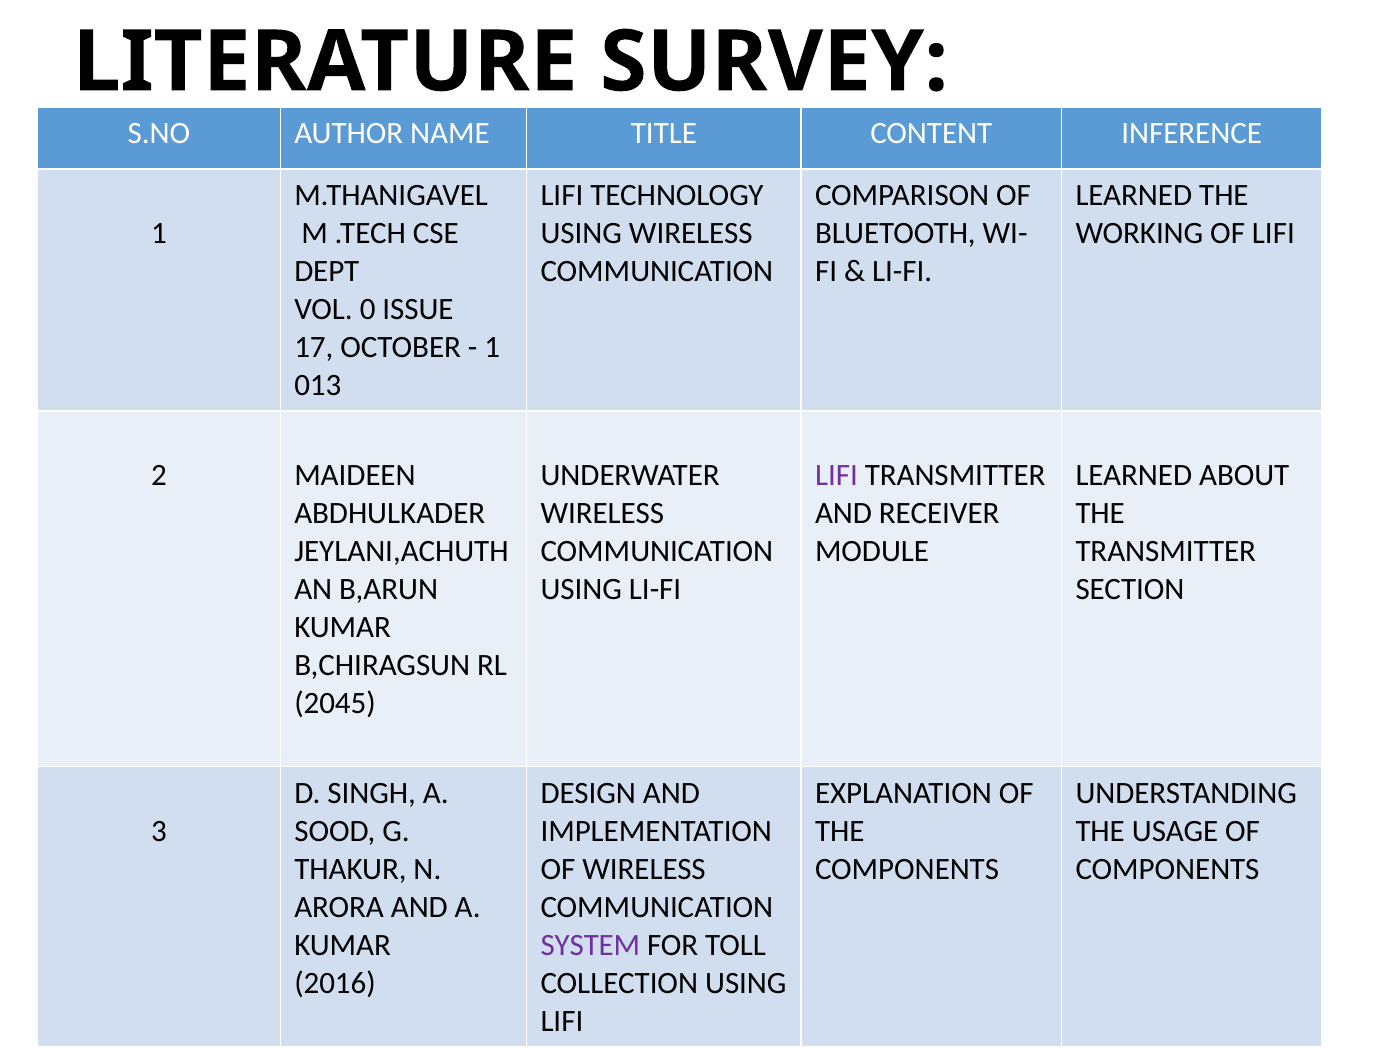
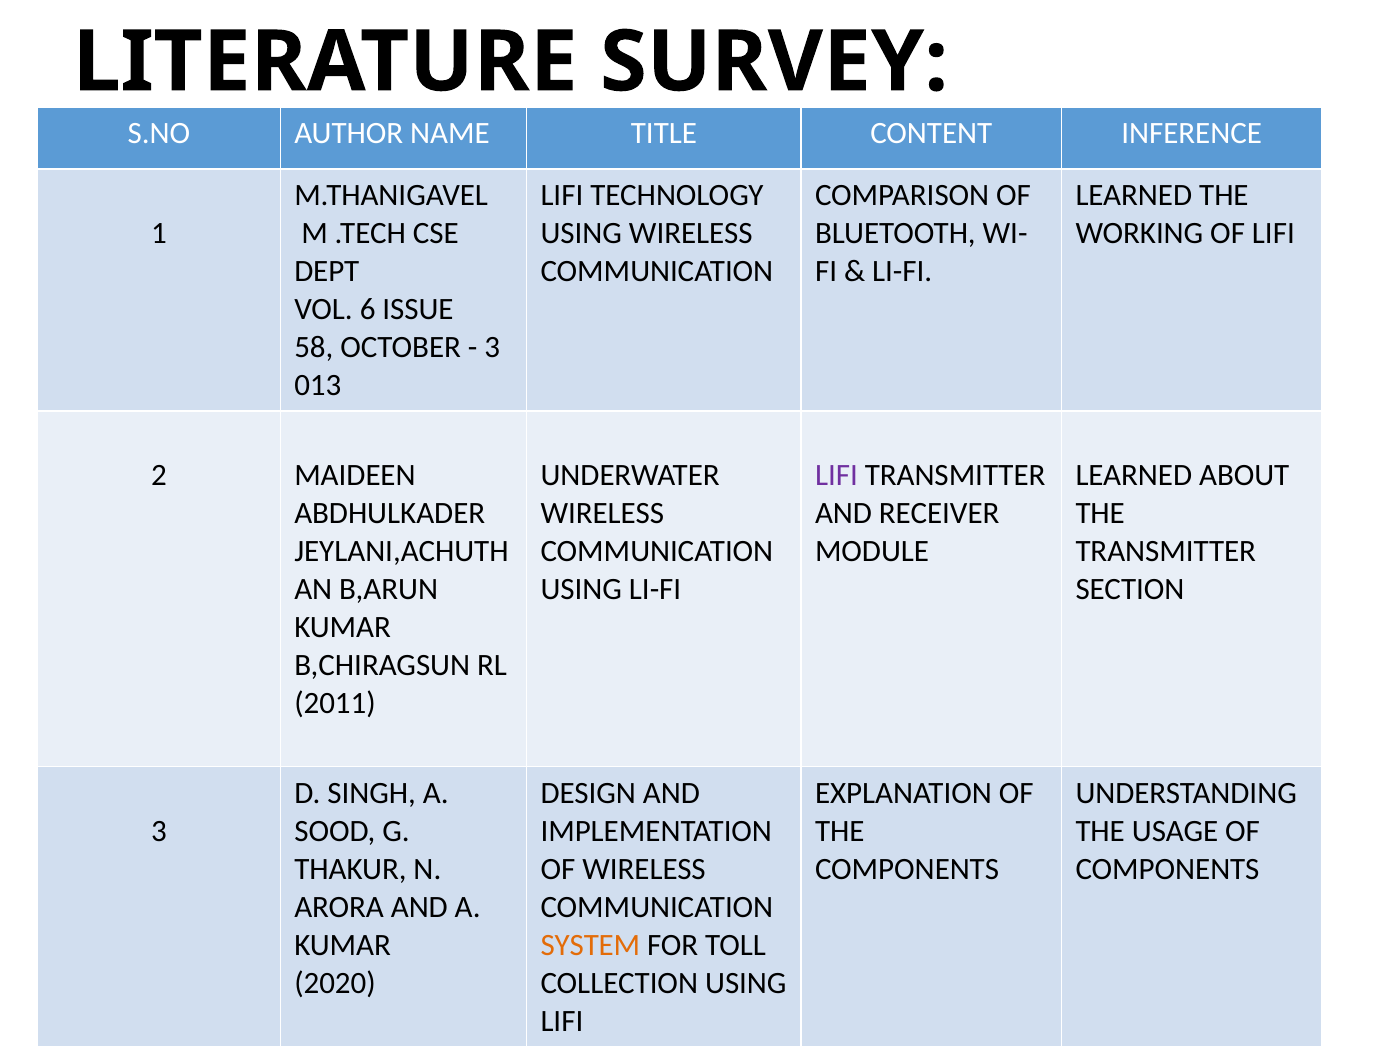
0: 0 -> 6 (368, 310)
17: 17 -> 58 (314, 348)
1: 1 -> 3 (492, 348)
2045: 2045 -> 2011 (335, 703)
SYSTEM colour: purple -> orange (590, 945)
2016: 2016 -> 2020 (335, 983)
